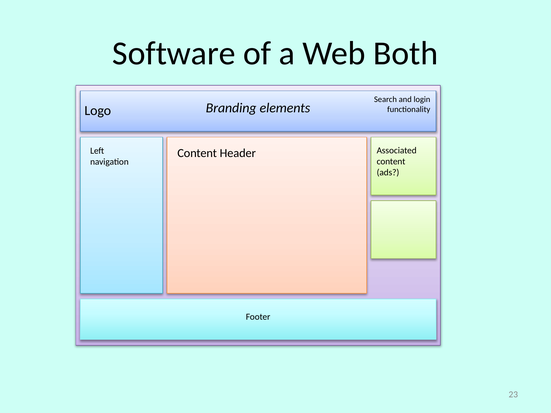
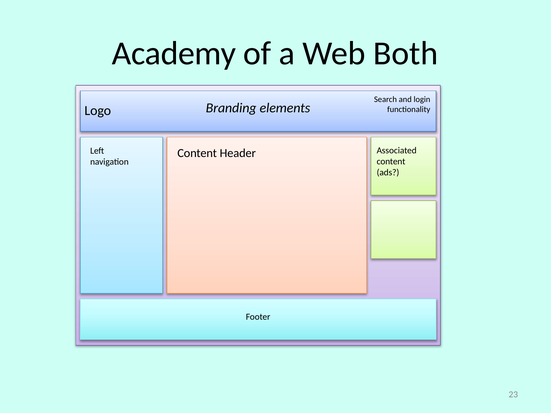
Software: Software -> Academy (174, 53)
